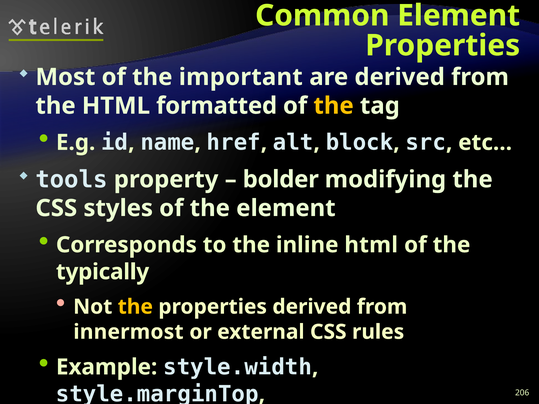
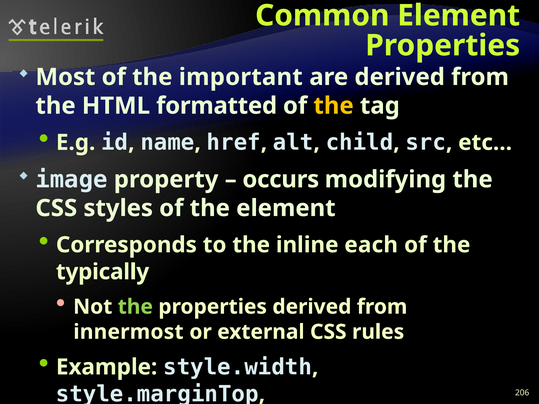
block: block -> child (359, 143)
tools: tools -> image (71, 180)
bolder: bolder -> occurs (281, 180)
inline html: html -> each (371, 245)
the colour: yellow -> light green (135, 307)
